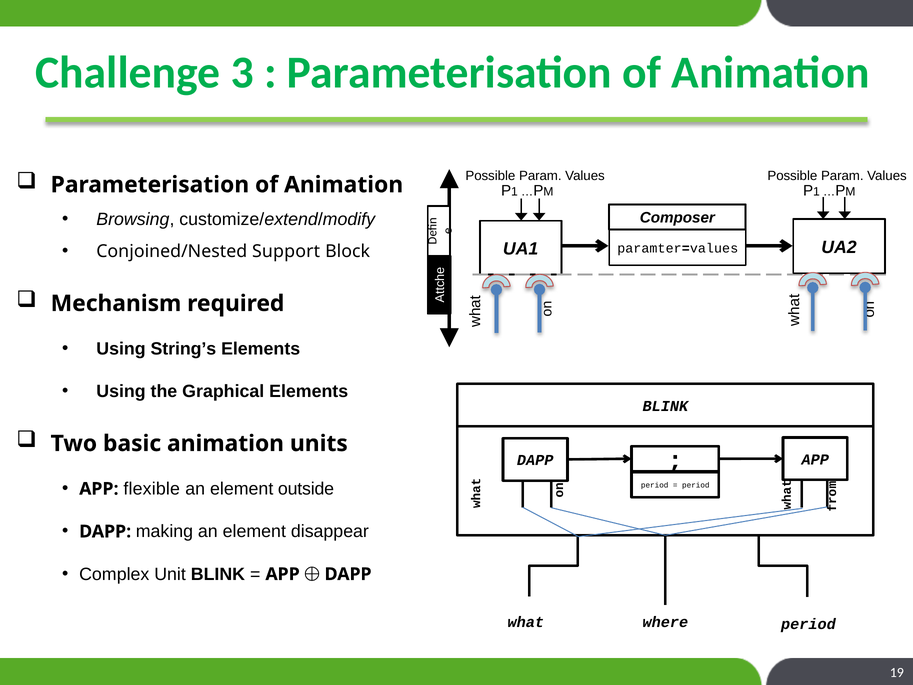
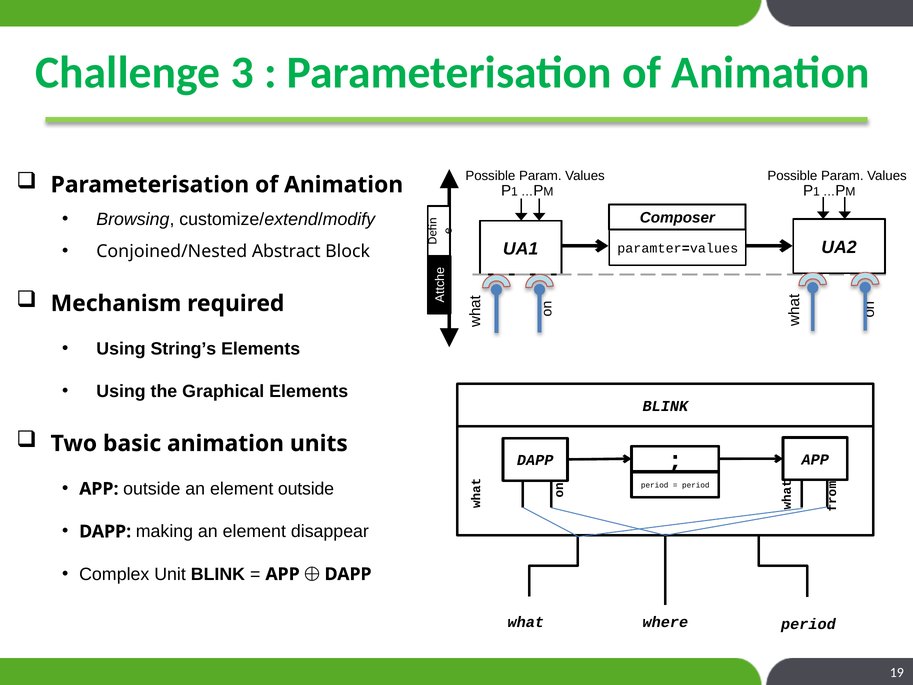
Support: Support -> Abstract (286, 251)
APP flexible: flexible -> outside (152, 489)
